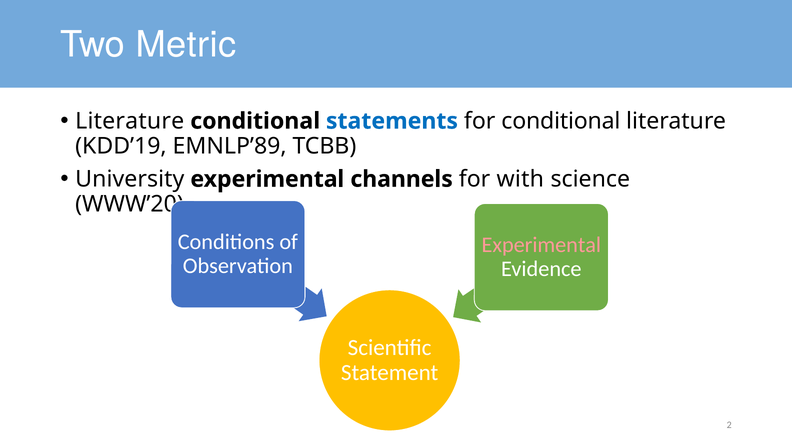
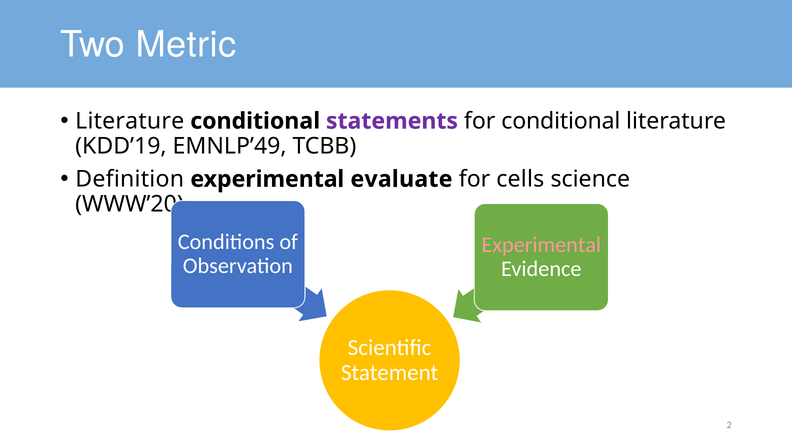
statements colour: blue -> purple (392, 121)
EMNLP’89: EMNLP’89 -> EMNLP’49 (230, 146)
University: University -> Definition (130, 179)
channels: channels -> evaluate (401, 179)
with: with -> cells (520, 179)
